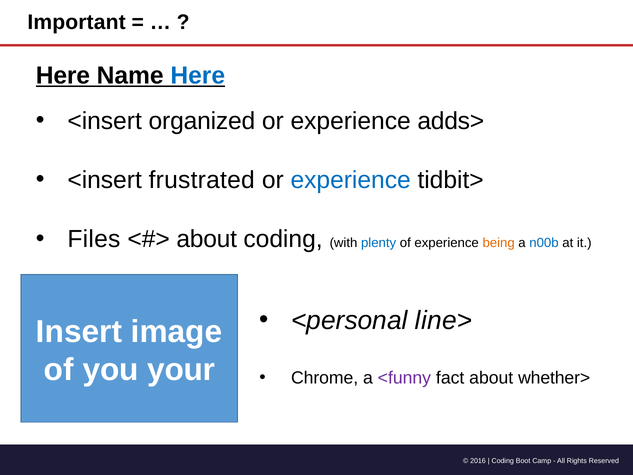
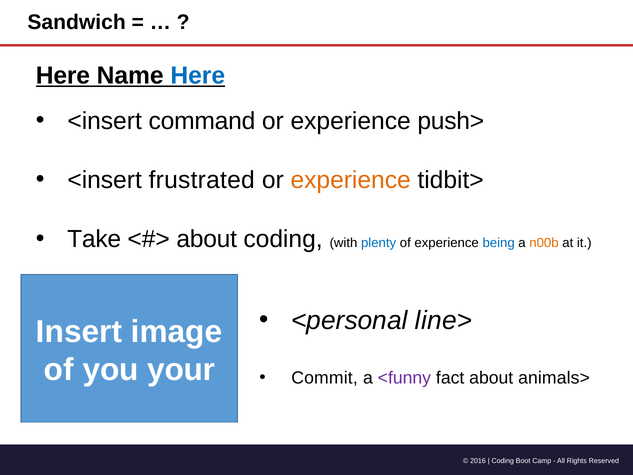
Important: Important -> Sandwich (77, 22)
organized: organized -> command (202, 121)
adds>: adds> -> push> (451, 121)
experience colour: blue -> orange (351, 180)
Files: Files -> Take (94, 239)
being colour: orange -> blue (499, 243)
n00b colour: blue -> orange (544, 243)
Chrome: Chrome -> Commit (325, 378)
whether>: whether> -> animals> (554, 378)
